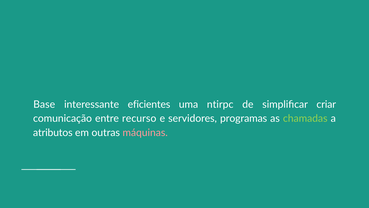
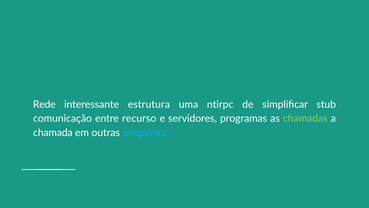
Base: Base -> Rede (44, 104)
eficientes: eficientes -> estrutura (149, 104)
criar: criar -> stub (326, 104)
atributos: atributos -> chamada (53, 132)
máquinas colour: pink -> light blue (145, 132)
